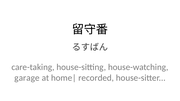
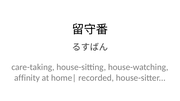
garage: garage -> affinity (27, 78)
